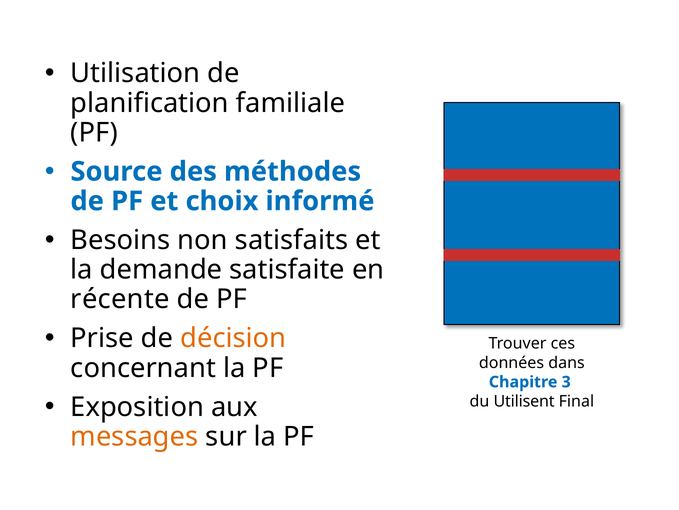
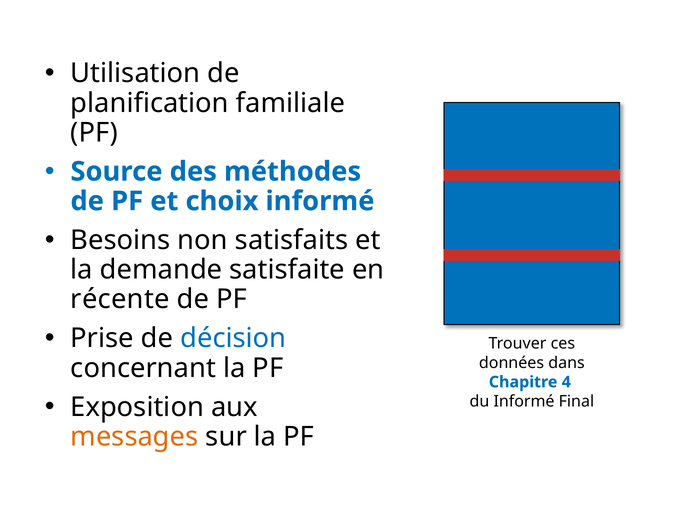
décision colour: orange -> blue (233, 338)
3: 3 -> 4 (566, 381)
du Utilisent: Utilisent -> Informé (524, 401)
